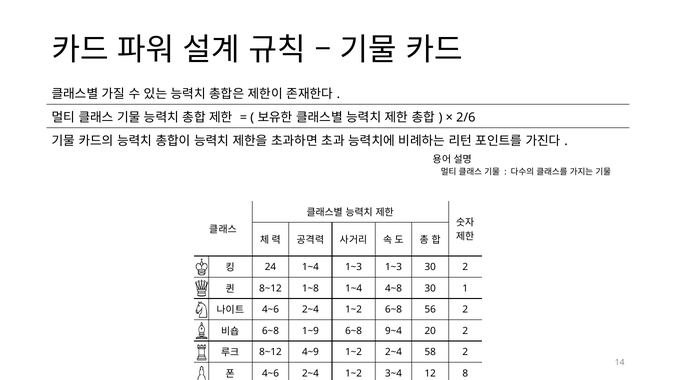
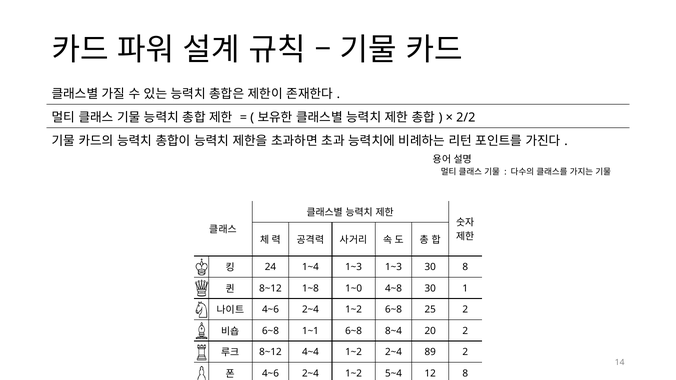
2/6: 2/6 -> 2/2 (466, 117)
30 2: 2 -> 8 (465, 267)
1~8 1~4: 1~4 -> 1~0 (354, 289)
56: 56 -> 25 (430, 310)
1~9: 1~9 -> 1~1 (310, 331)
9~4: 9~4 -> 8~4 (394, 331)
4~9: 4~9 -> 4~4 (310, 352)
58: 58 -> 89 (430, 352)
3~4: 3~4 -> 5~4 (394, 374)
